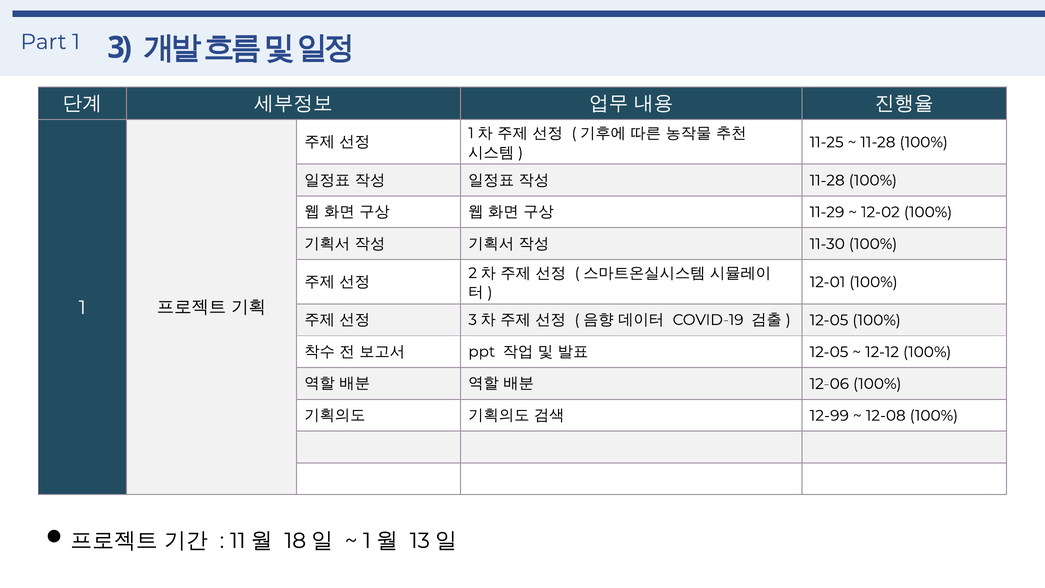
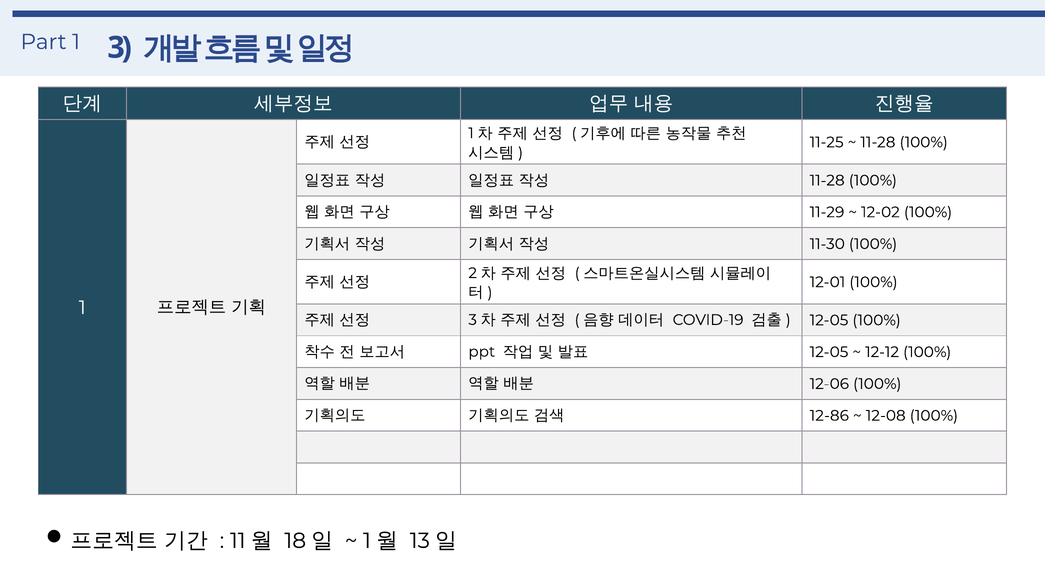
12-99: 12-99 -> 12-86 (829, 416)
